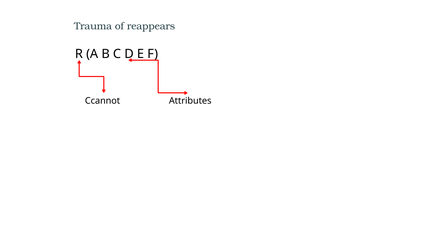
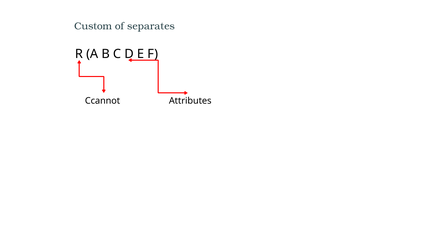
Trauma: Trauma -> Custom (93, 26)
reappears: reappears -> separates (151, 26)
